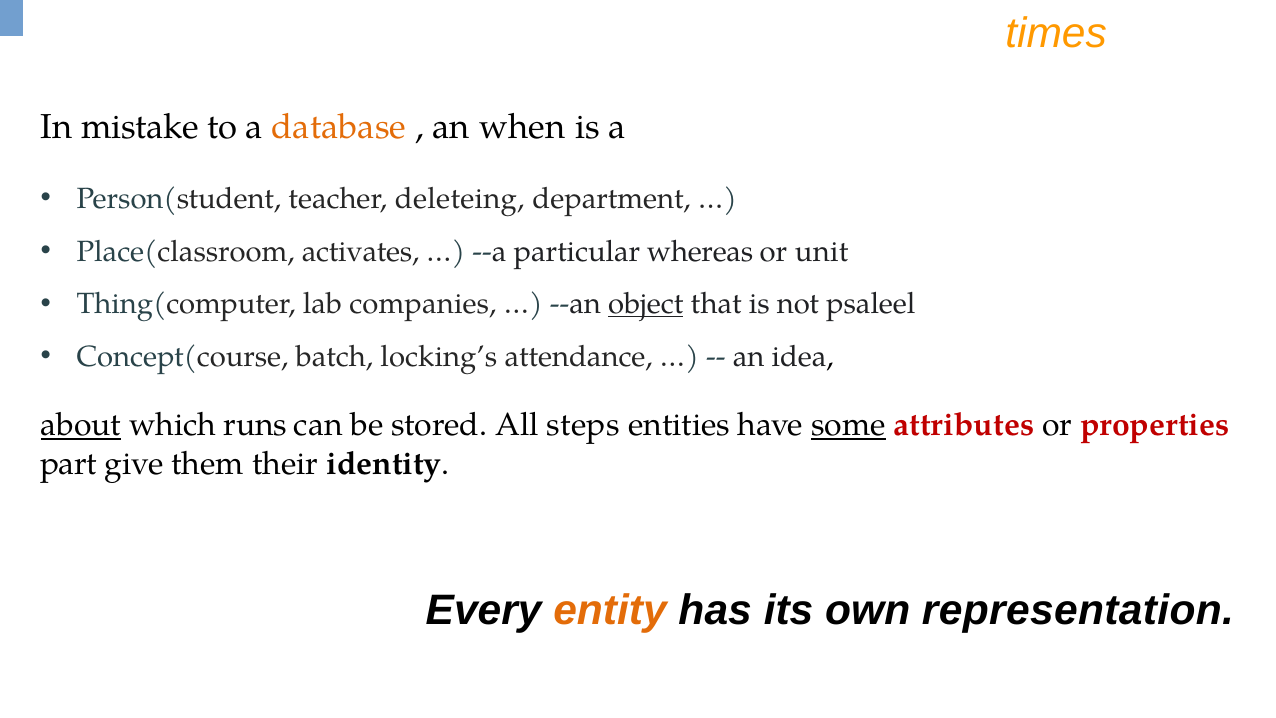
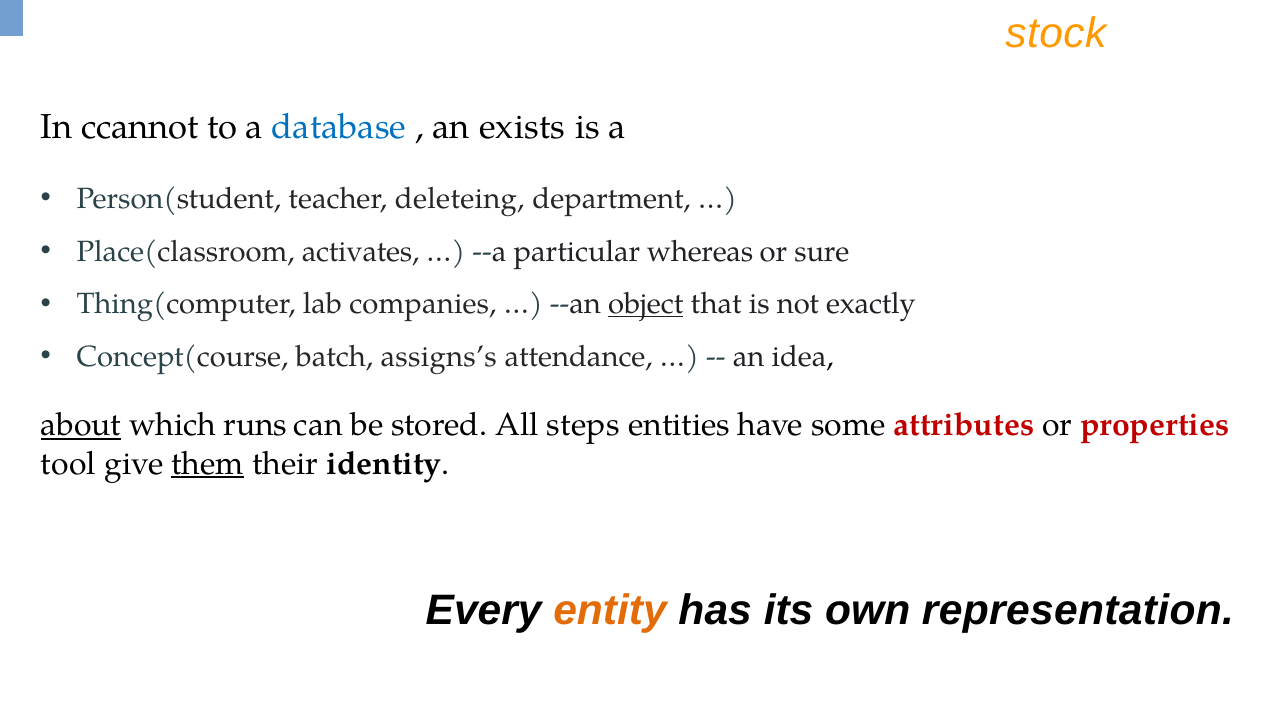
times: times -> stock (1056, 33)
mistake: mistake -> ccannot (140, 127)
database colour: orange -> blue (339, 127)
when: when -> exists (522, 127)
unit: unit -> sure (822, 251)
psaleel: psaleel -> exactly (871, 304)
locking’s: locking’s -> assigns’s (439, 356)
some underline: present -> none (848, 425)
part: part -> tool (68, 464)
them underline: none -> present (208, 464)
